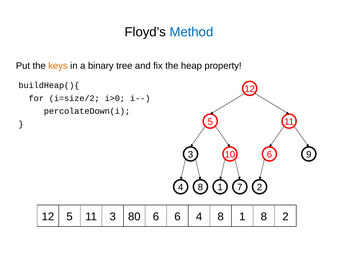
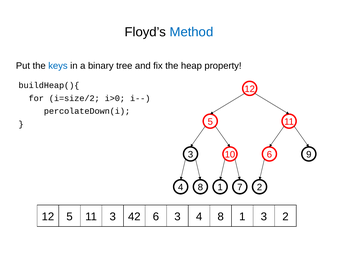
keys colour: orange -> blue (58, 66)
80: 80 -> 42 (134, 217)
6 6: 6 -> 3 (177, 217)
8 1 8: 8 -> 3 (264, 217)
